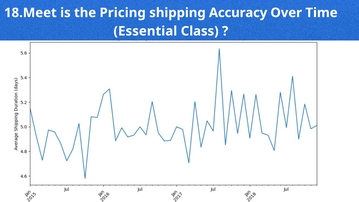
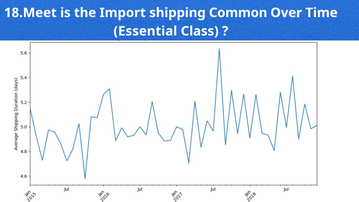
Pricing: Pricing -> Import (123, 13)
Accuracy: Accuracy -> Common (238, 13)
